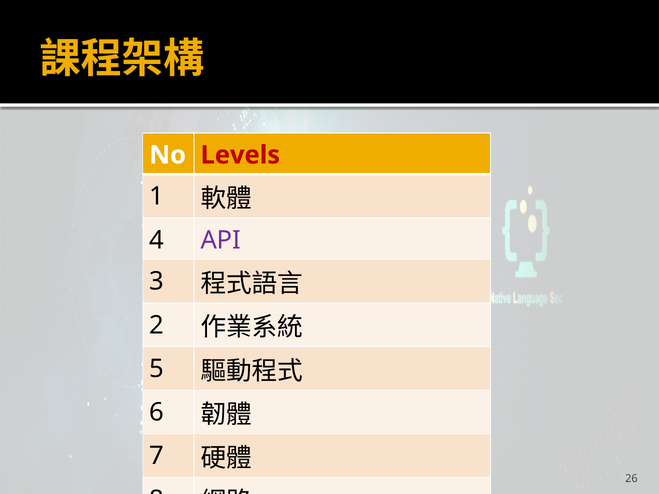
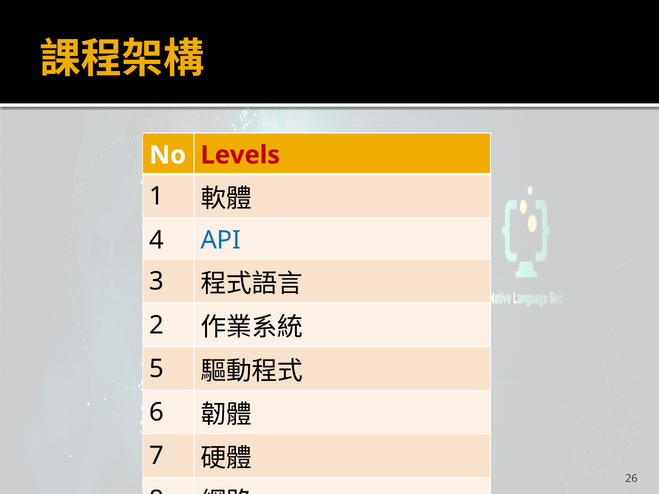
API colour: purple -> blue (221, 240)
